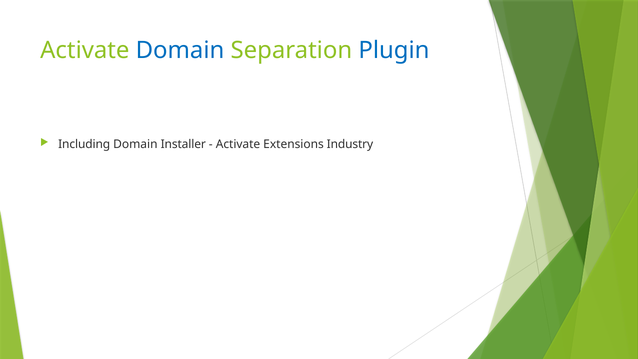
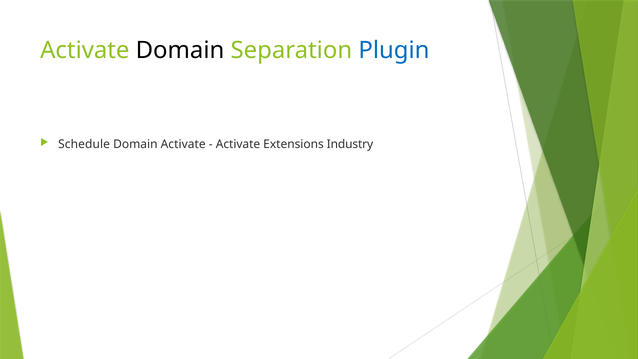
Domain colour: blue -> black (180, 50)
Including: Including -> Schedule (84, 144)
Domain Installer: Installer -> Activate (183, 144)
